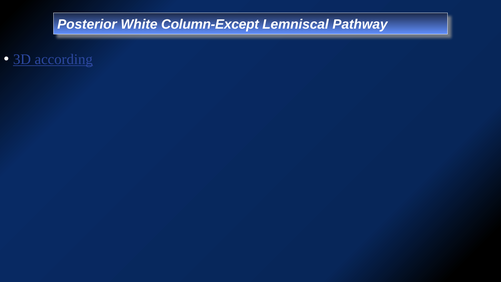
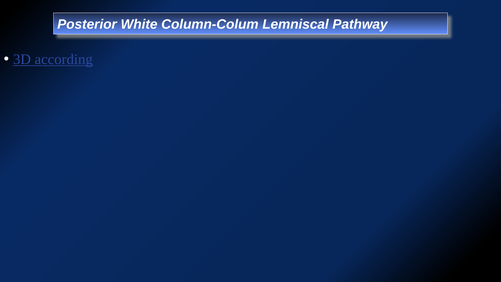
Column-Except: Column-Except -> Column-Colum (210, 24)
